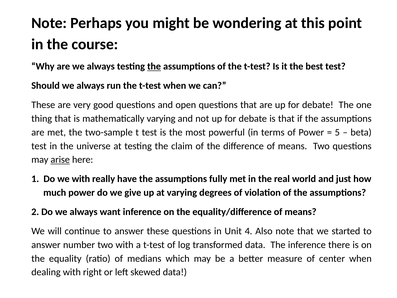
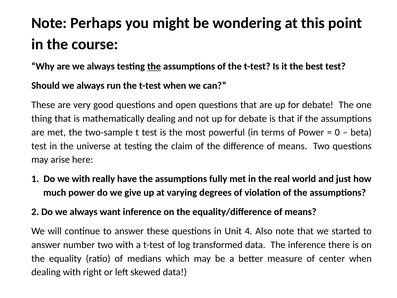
mathematically varying: varying -> dealing (161, 118)
5: 5 -> 0 (337, 132)
arise underline: present -> none (60, 160)
